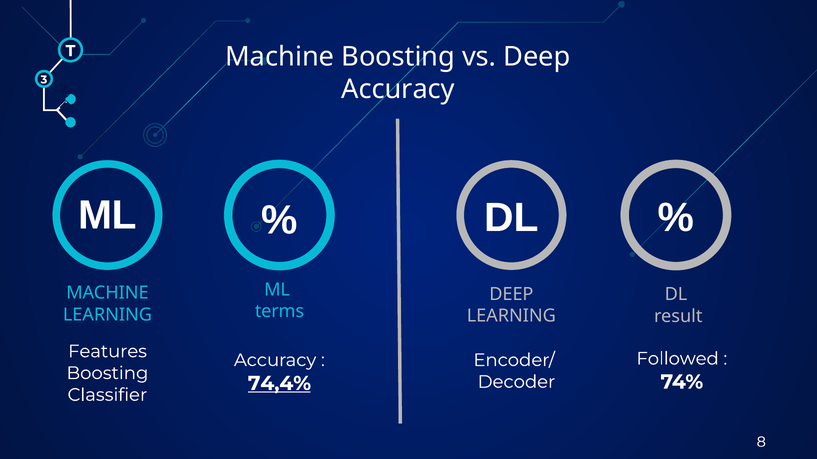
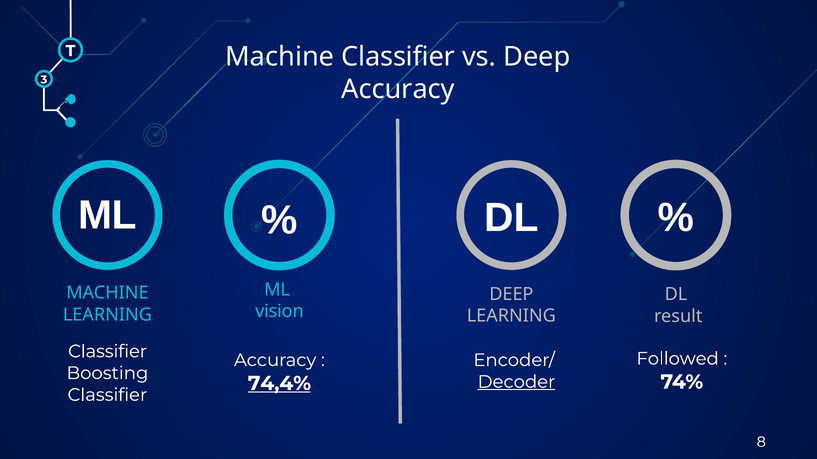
Machine Boosting: Boosting -> Classifier (398, 57)
terms: terms -> vision (279, 312)
Features: Features -> Classifier (108, 352)
Decoder underline: none -> present (516, 382)
